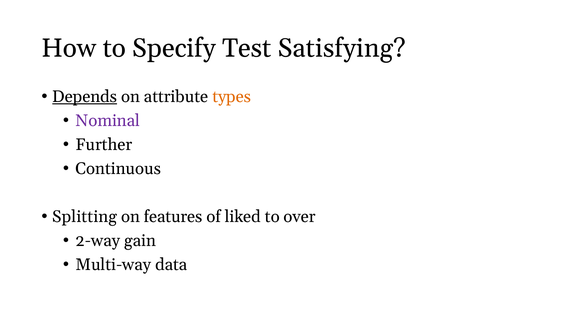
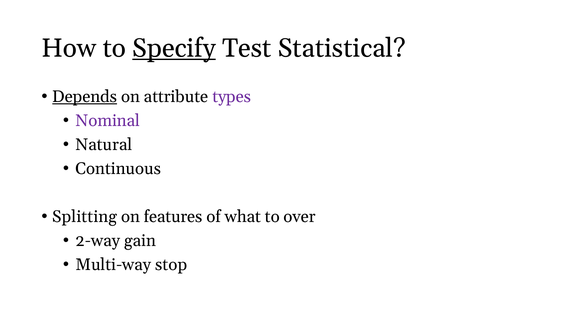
Specify underline: none -> present (174, 48)
Satisfying: Satisfying -> Statistical (342, 48)
types colour: orange -> purple (232, 97)
Further: Further -> Natural (104, 145)
liked: liked -> what (243, 217)
data: data -> stop (171, 265)
